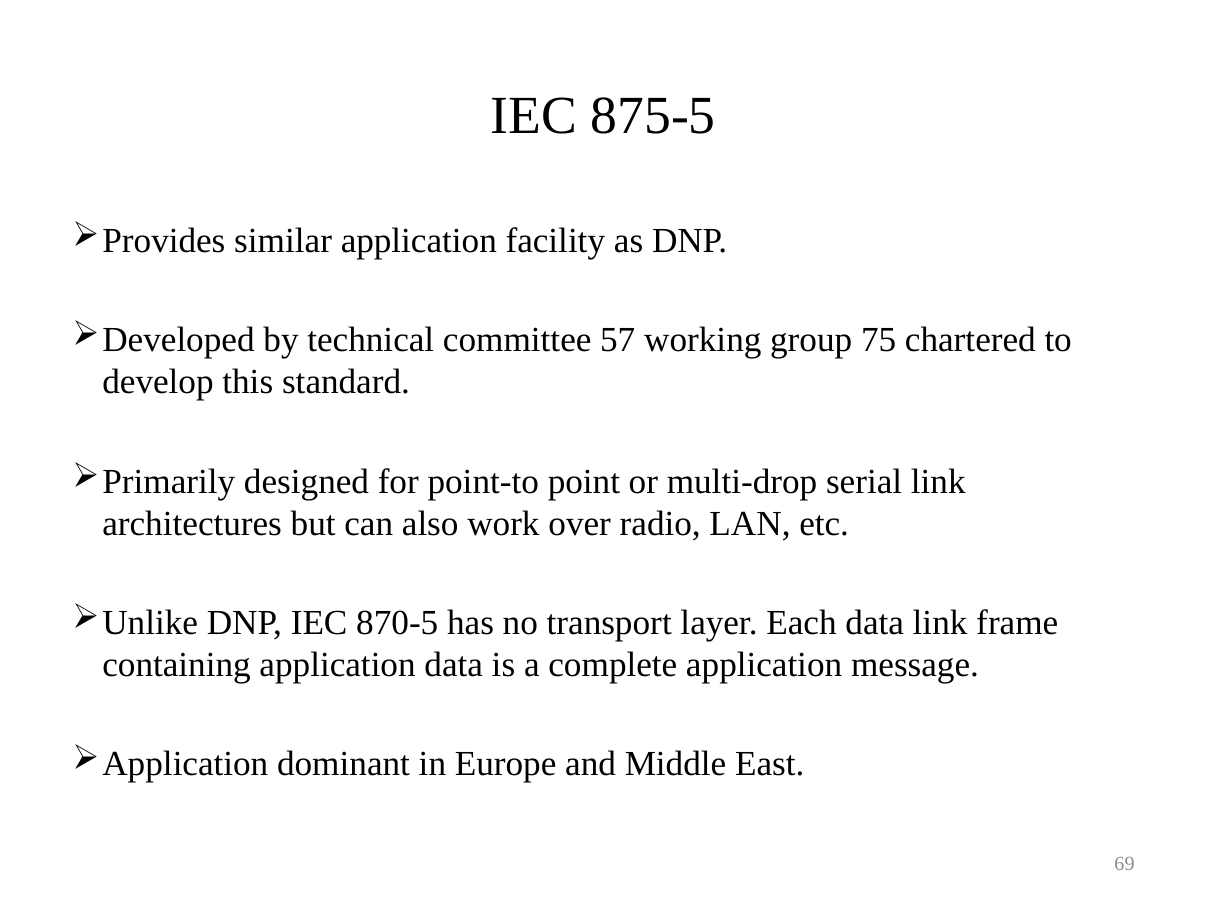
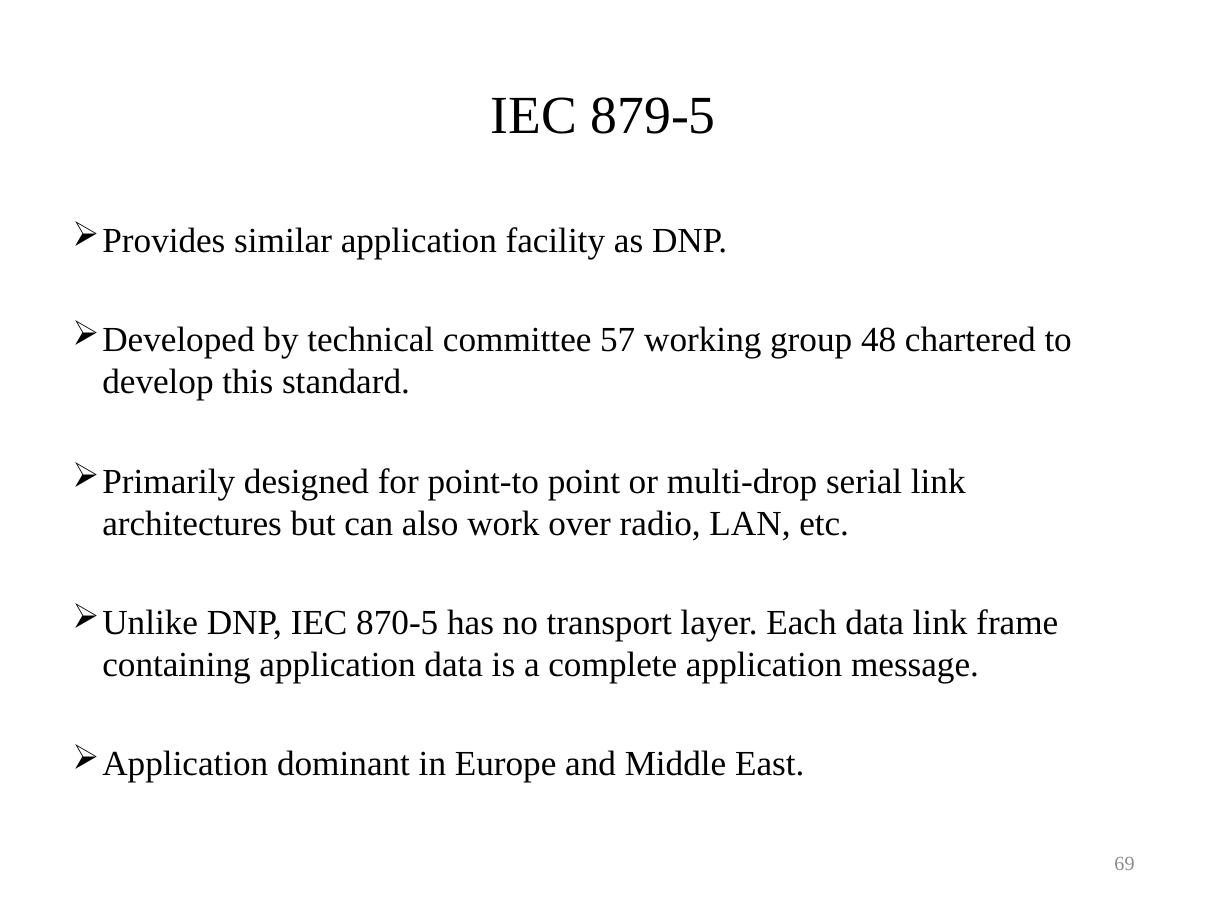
875-5: 875-5 -> 879-5 (653, 115)
75: 75 -> 48 (879, 340)
